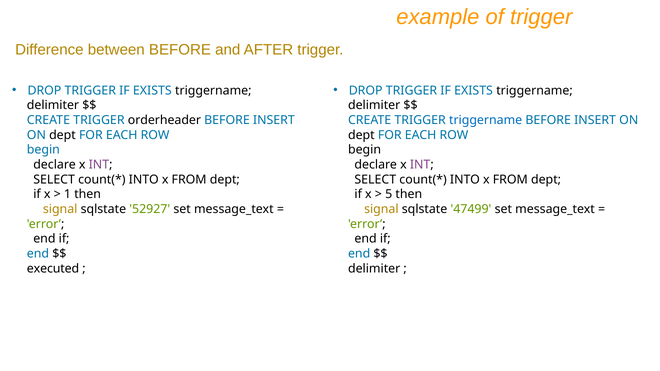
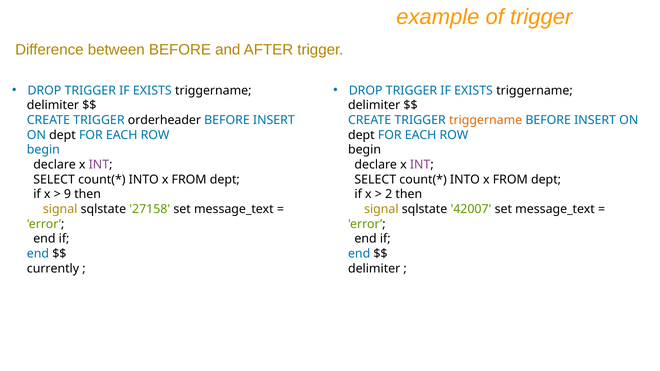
triggername colour: blue -> orange (486, 120)
1: 1 -> 9 (68, 194)
5: 5 -> 2 (389, 194)
52927: 52927 -> 27158 (150, 209)
47499: 47499 -> 42007 (471, 209)
executed: executed -> currently (53, 269)
